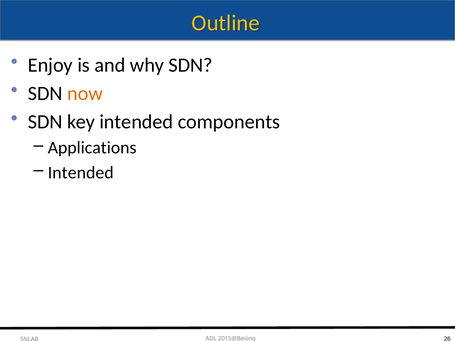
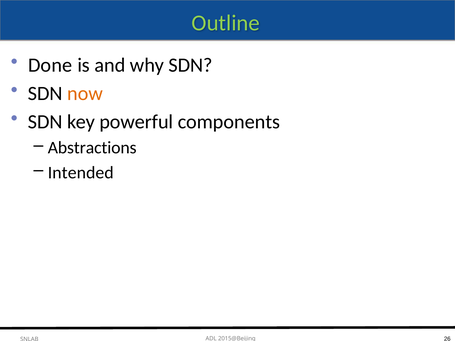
Outline colour: yellow -> light green (226, 23)
Enjoy: Enjoy -> Done (50, 65)
key intended: intended -> powerful (136, 122)
Applications: Applications -> Abstractions (92, 148)
